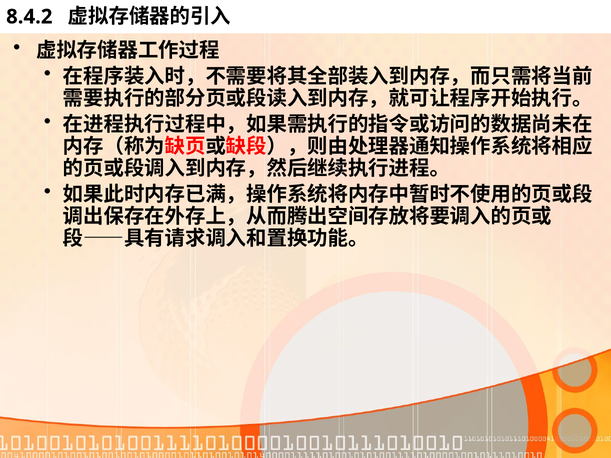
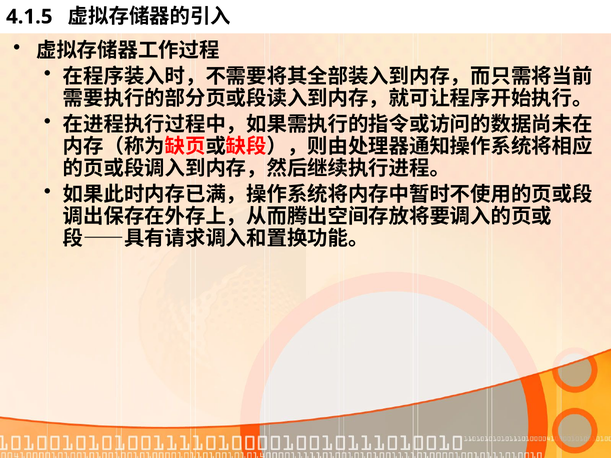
8.4.2: 8.4.2 -> 4.1.5 (29, 17)
